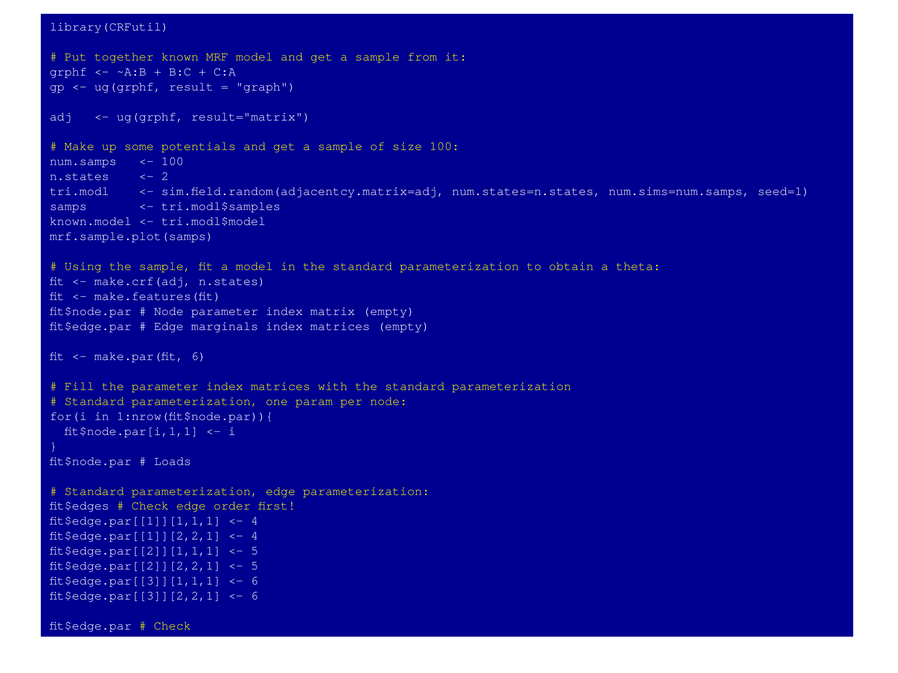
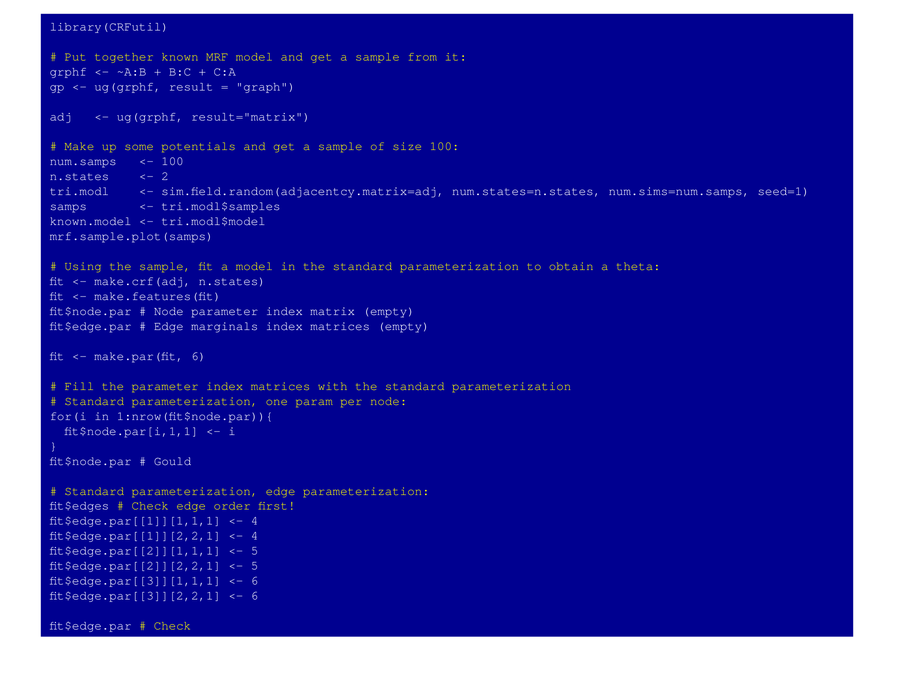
Loads: Loads -> Gould (173, 461)
